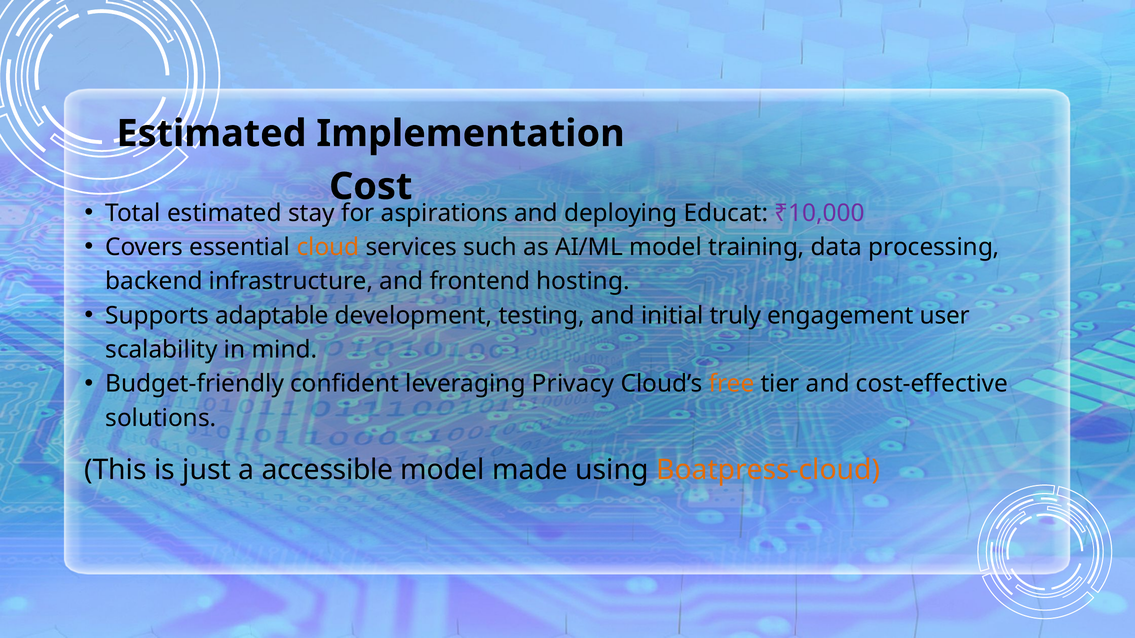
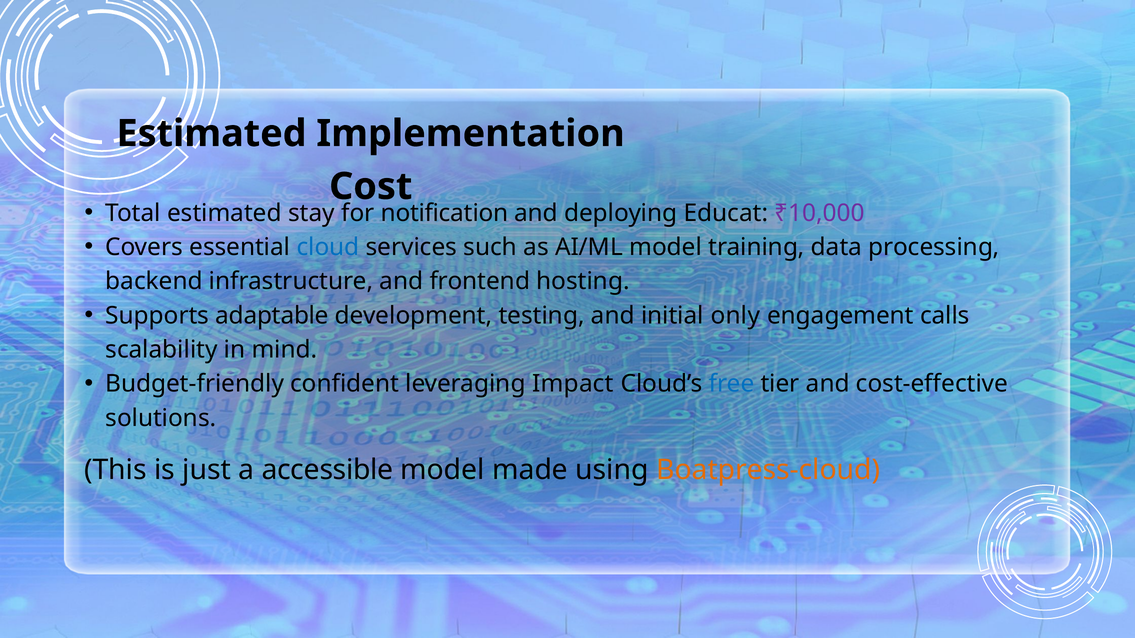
aspirations: aspirations -> notification (444, 213)
cloud colour: orange -> blue (328, 247)
truly: truly -> only (735, 316)
user: user -> calls (945, 316)
Privacy: Privacy -> Impact (573, 384)
free colour: orange -> blue (732, 384)
